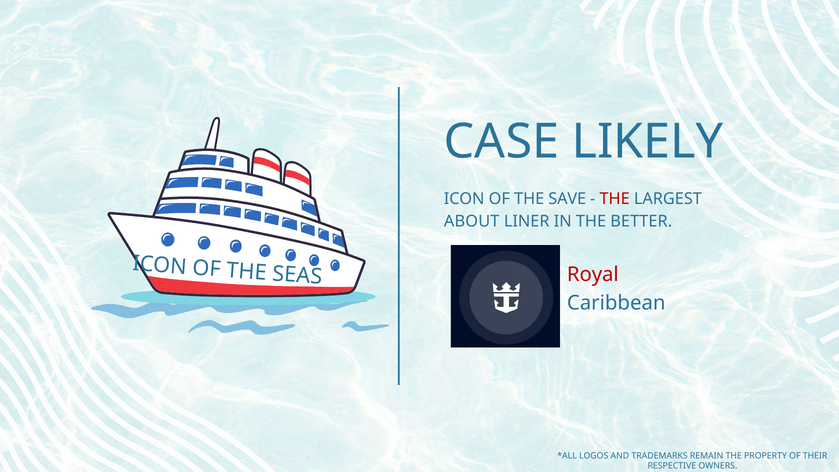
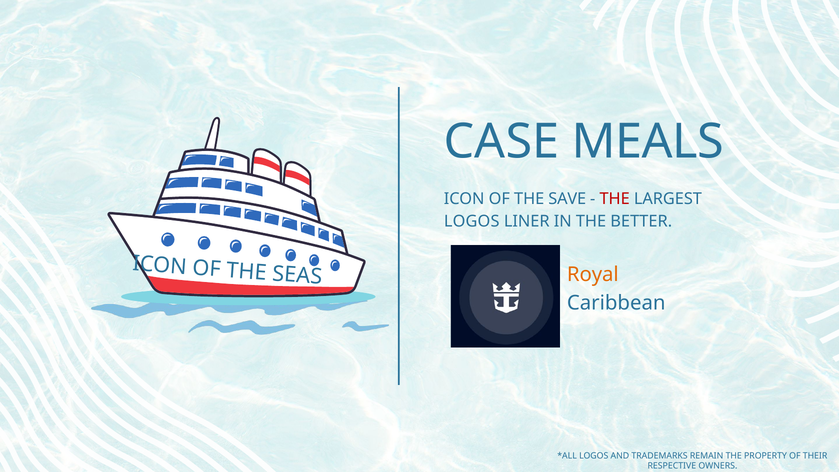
LIKELY: LIKELY -> MEALS (648, 142)
ABOUT: ABOUT -> LOGOS (472, 222)
Royal colour: red -> orange (593, 275)
